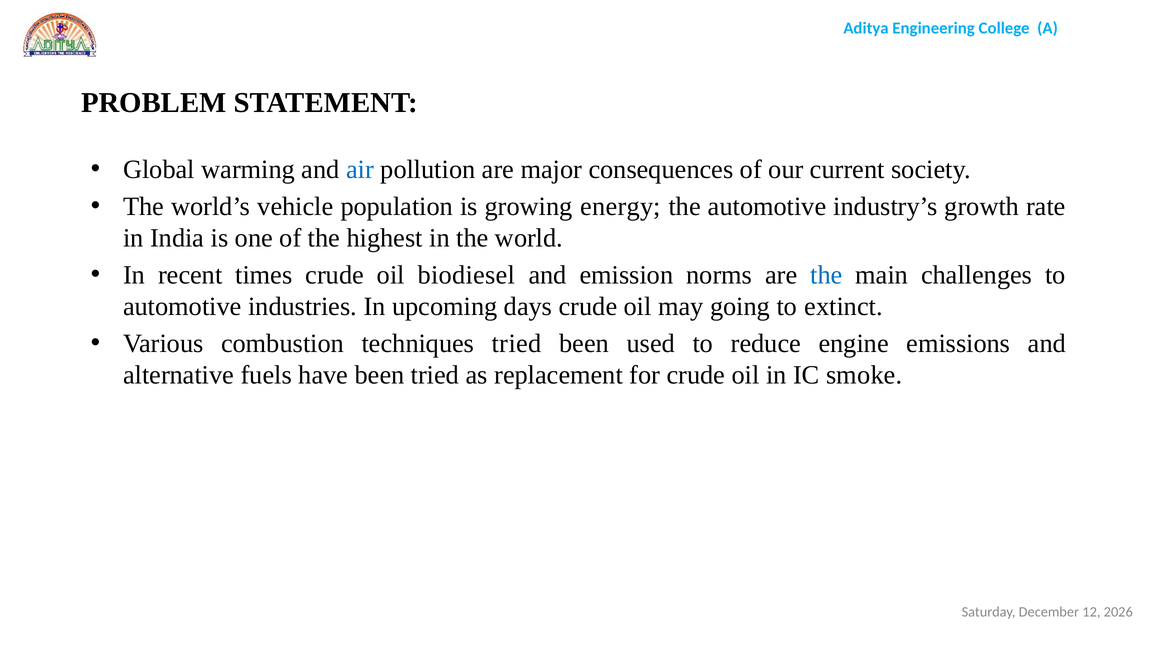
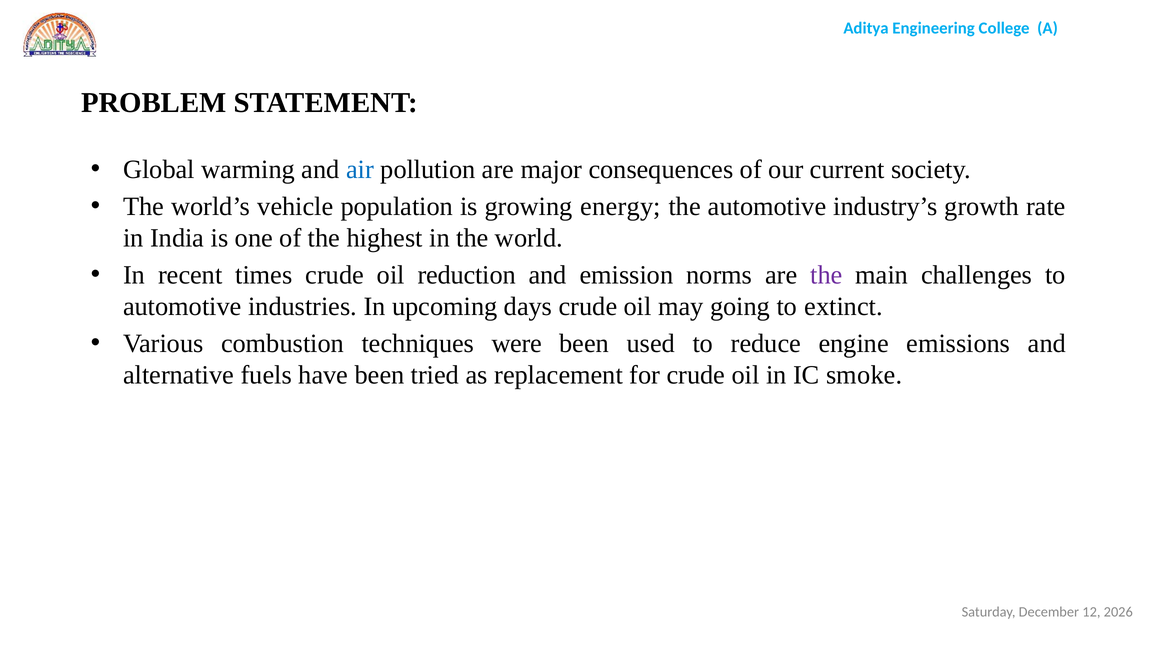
biodiesel: biodiesel -> reduction (467, 275)
the colour: blue -> purple (826, 275)
techniques tried: tried -> were (517, 344)
